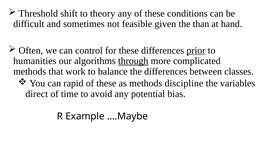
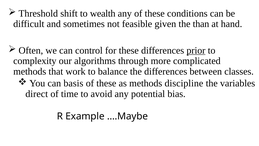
theory: theory -> wealth (103, 13)
humanities: humanities -> complexity (35, 61)
through underline: present -> none (133, 61)
rapid: rapid -> basis (73, 83)
